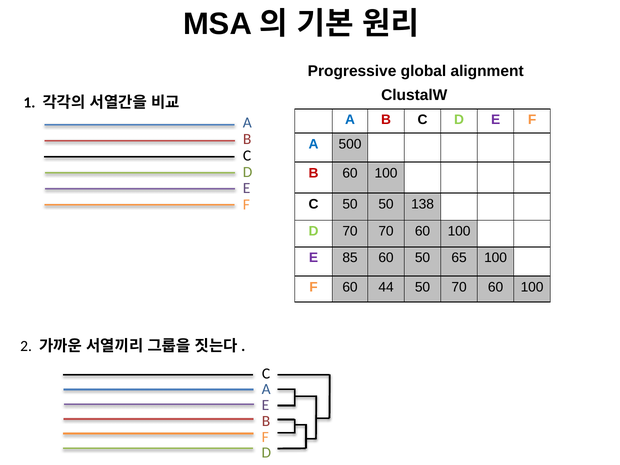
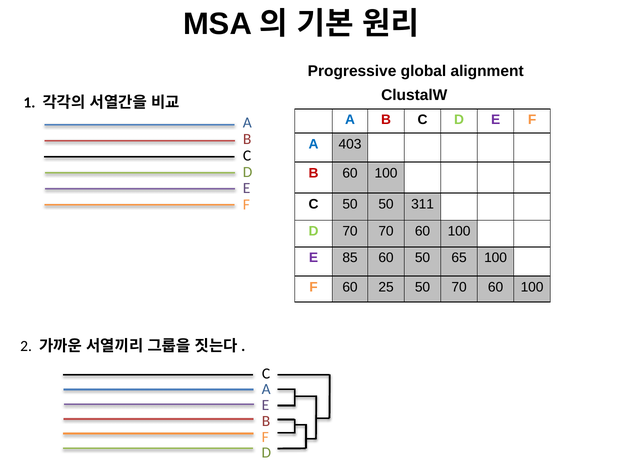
500: 500 -> 403 (350, 144)
138: 138 -> 311 (423, 204)
44: 44 -> 25 (386, 287)
